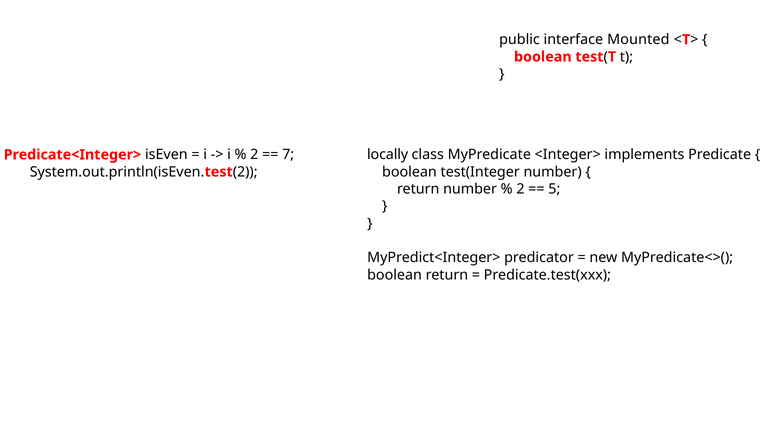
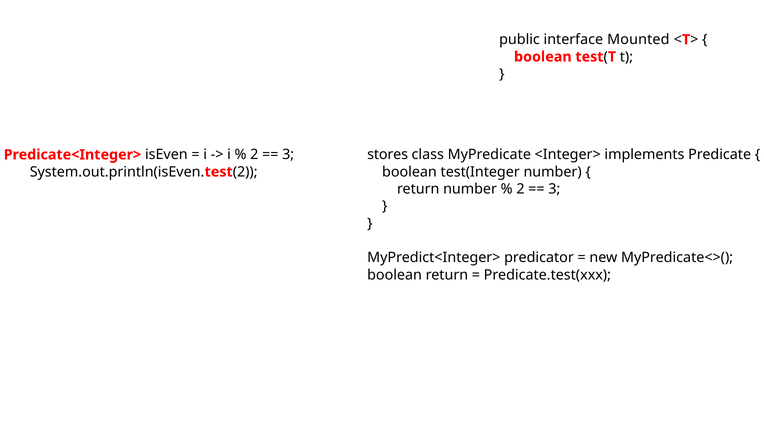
locally: locally -> stores (388, 155)
7: 7 -> 3 (288, 155)
5: 5 -> 3 (554, 189)
